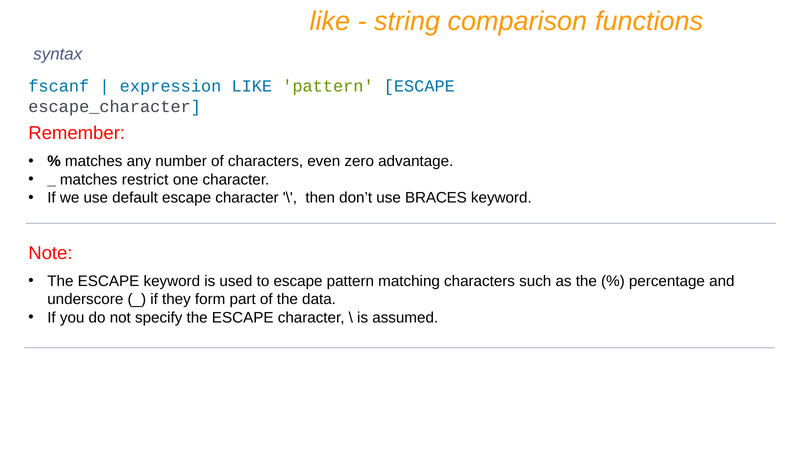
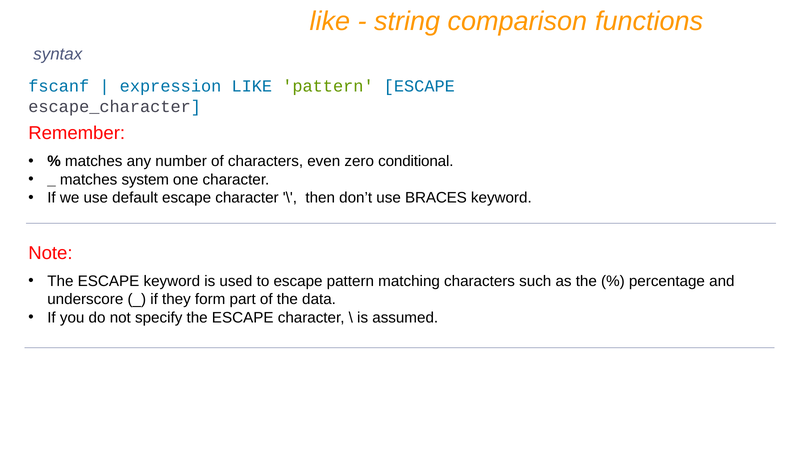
advantage: advantage -> conditional (416, 161)
restrict: restrict -> system (145, 180)
